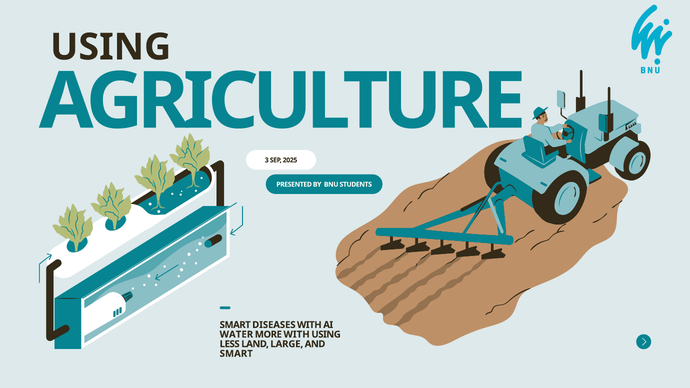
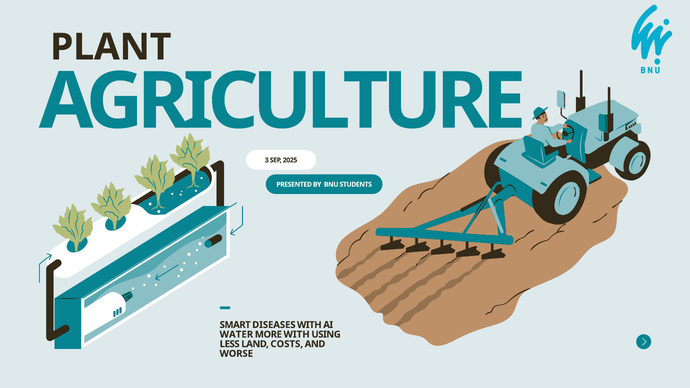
USING: USING -> PLANT (111, 47)
LARGE: LARGE -> COSTS (287, 344)
SMART: SMART -> WORSE (236, 354)
